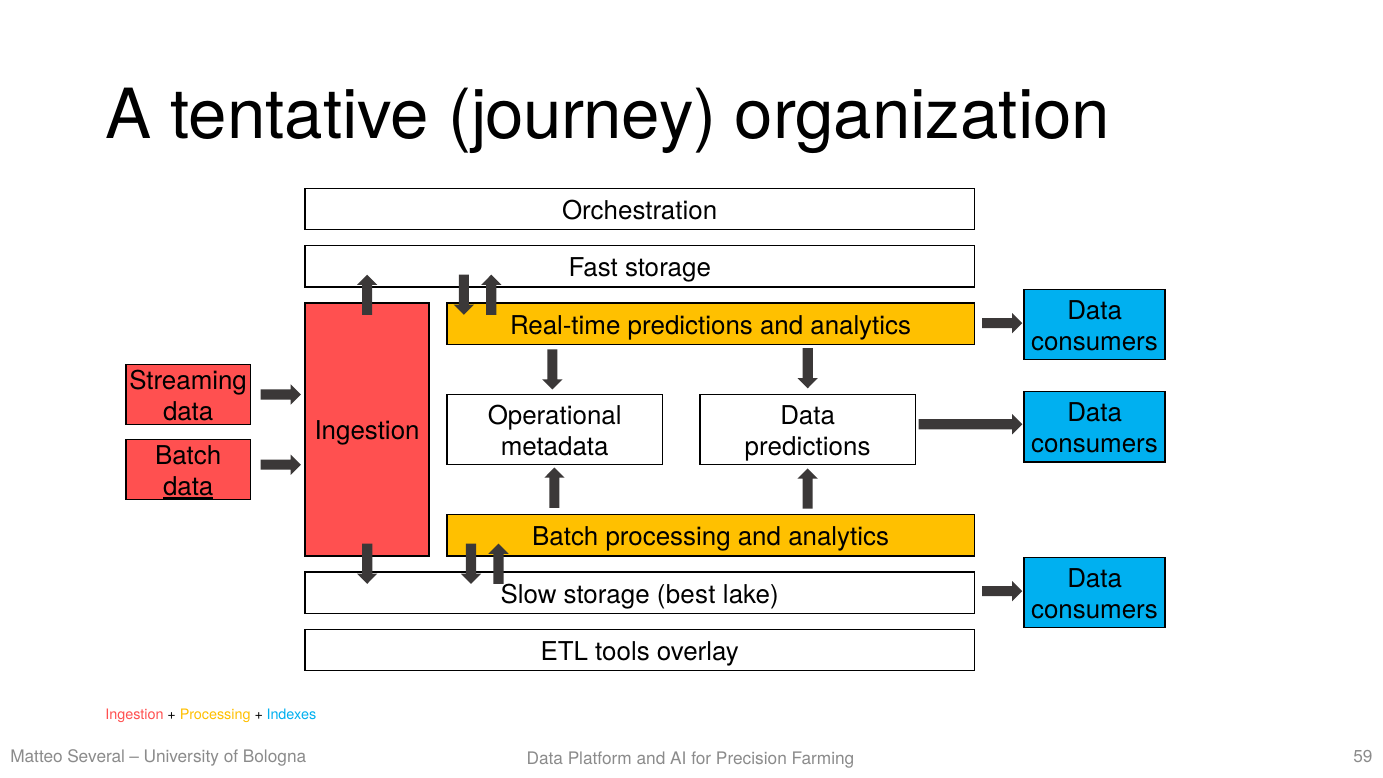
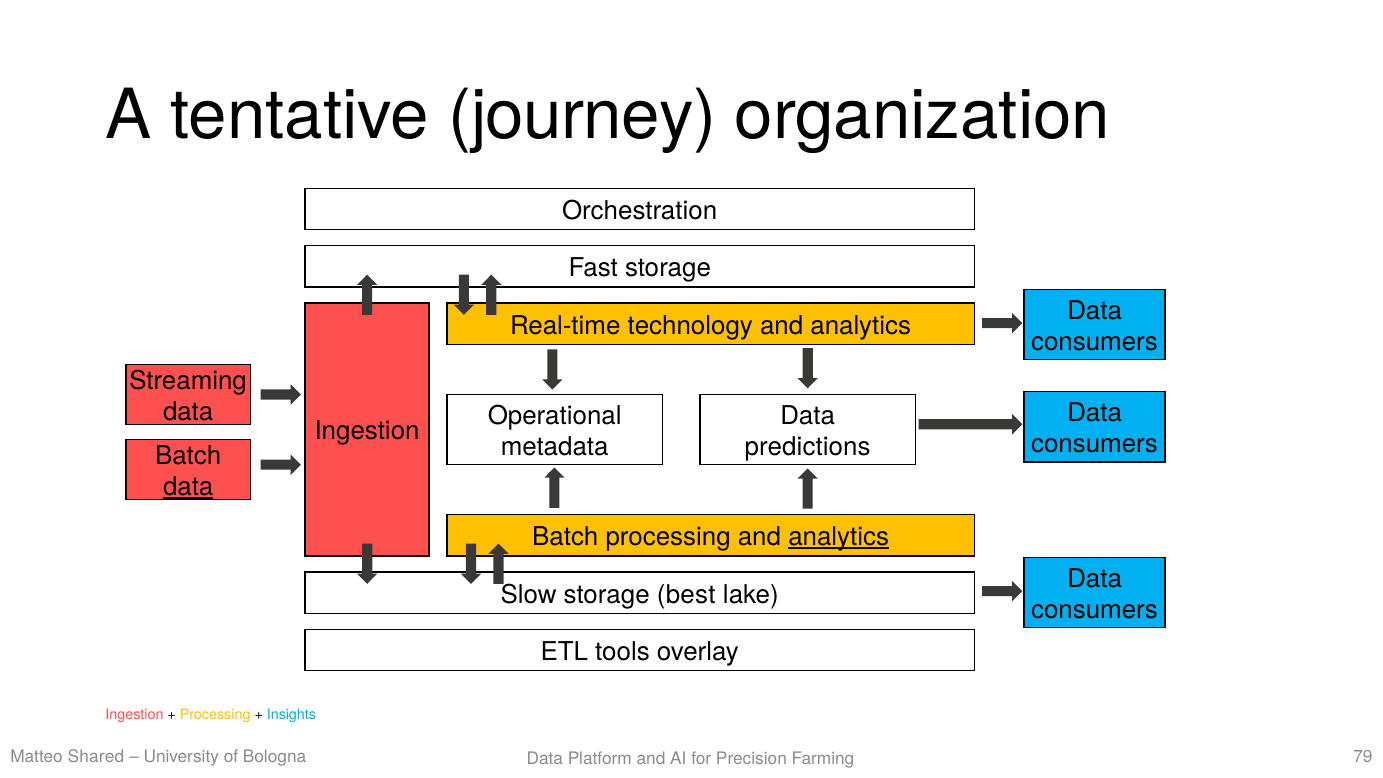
Real-time predictions: predictions -> technology (690, 326)
analytics underline: none -> present (839, 537)
Indexes: Indexes -> Insights (291, 715)
Several: Several -> Shared (96, 756)
59: 59 -> 79 (1363, 756)
